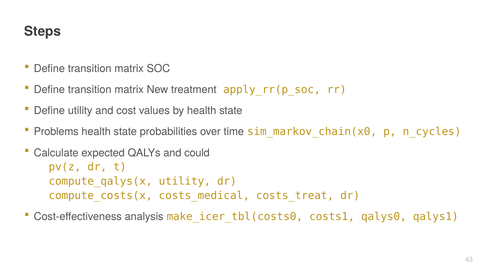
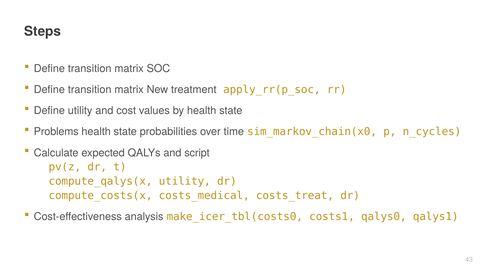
could: could -> script (197, 152)
